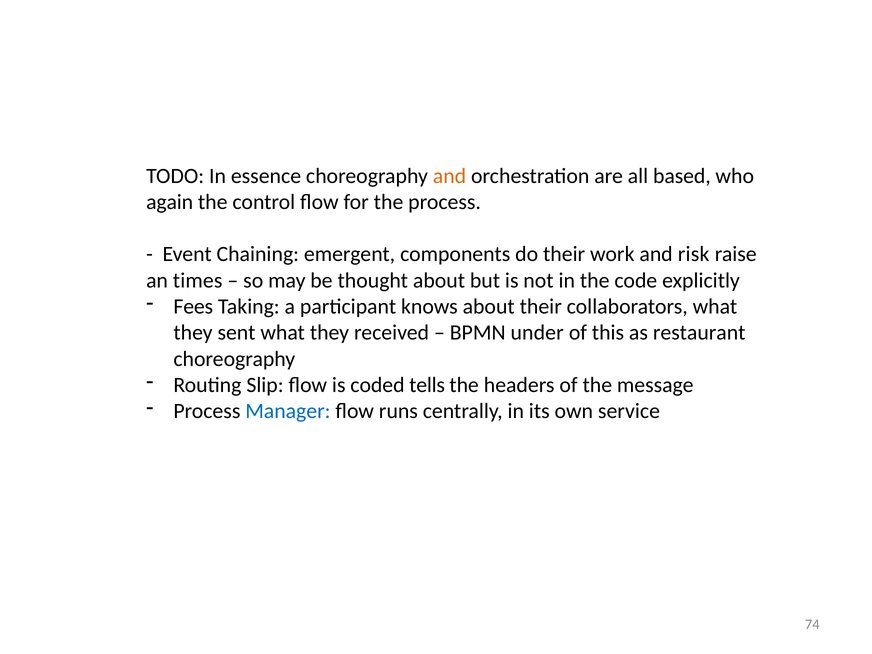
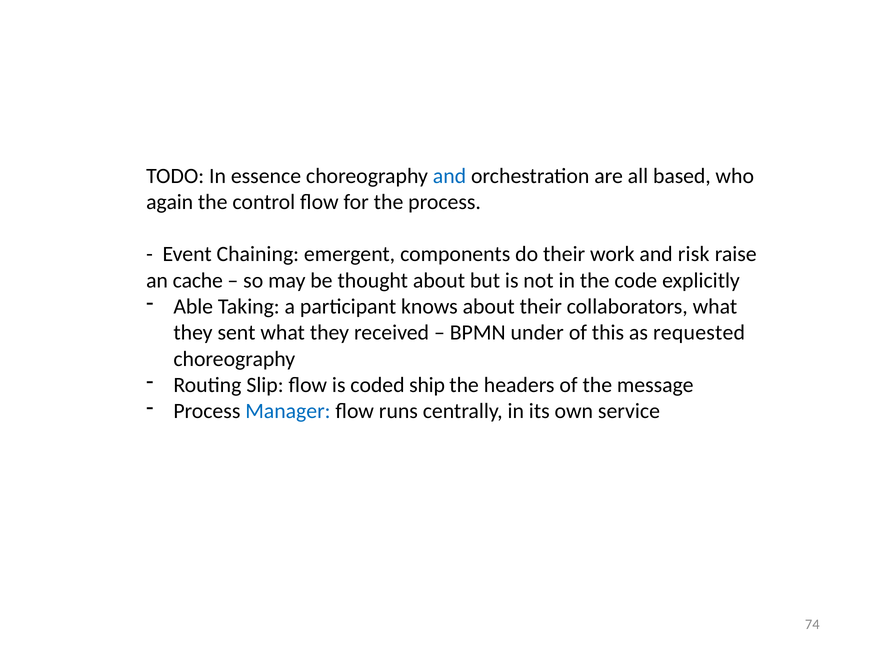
and colour: orange -> blue (450, 176)
times: times -> cache (198, 280)
Fees: Fees -> Able (193, 307)
restaurant: restaurant -> requested (699, 333)
tells: tells -> ship (427, 385)
